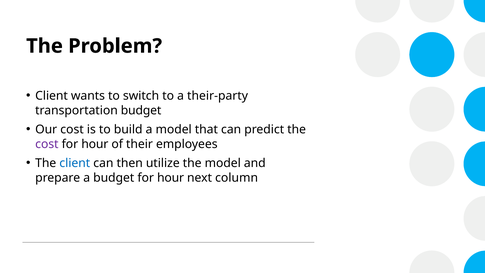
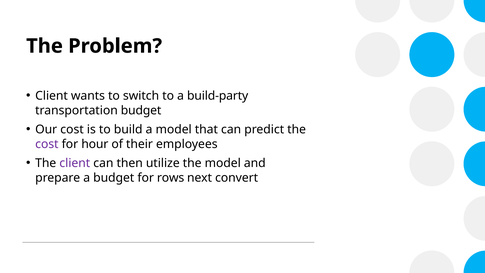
their-party: their-party -> build-party (218, 96)
client colour: blue -> purple (75, 163)
budget for hour: hour -> rows (171, 178)
column: column -> convert (237, 178)
